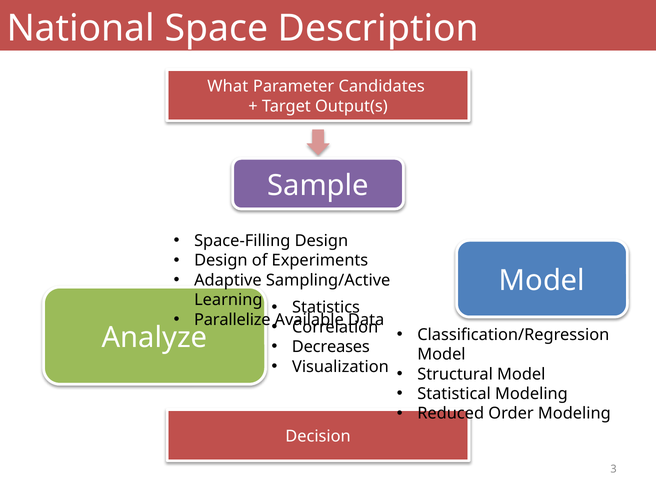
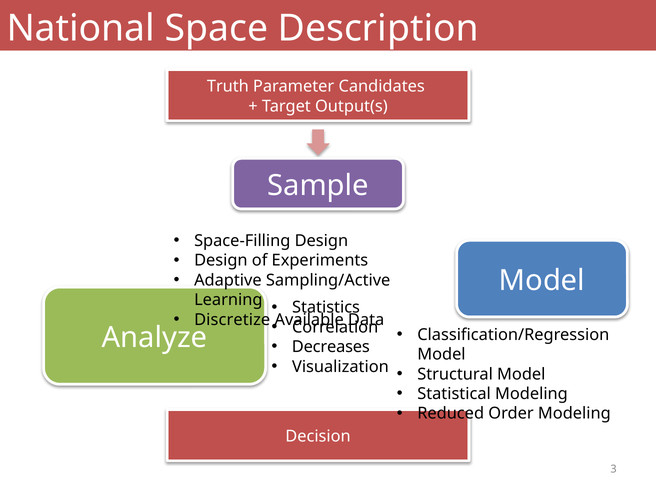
What: What -> Truth (228, 86)
Parallelize: Parallelize -> Discretize (232, 320)
